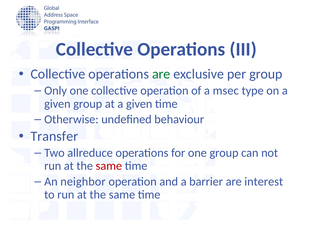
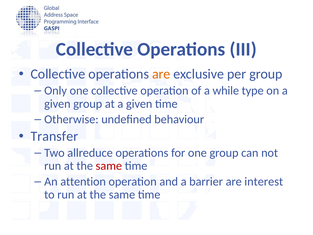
are colour: green -> orange (161, 74)
msec: msec -> while (226, 90)
neighbor: neighbor -> attention (83, 181)
